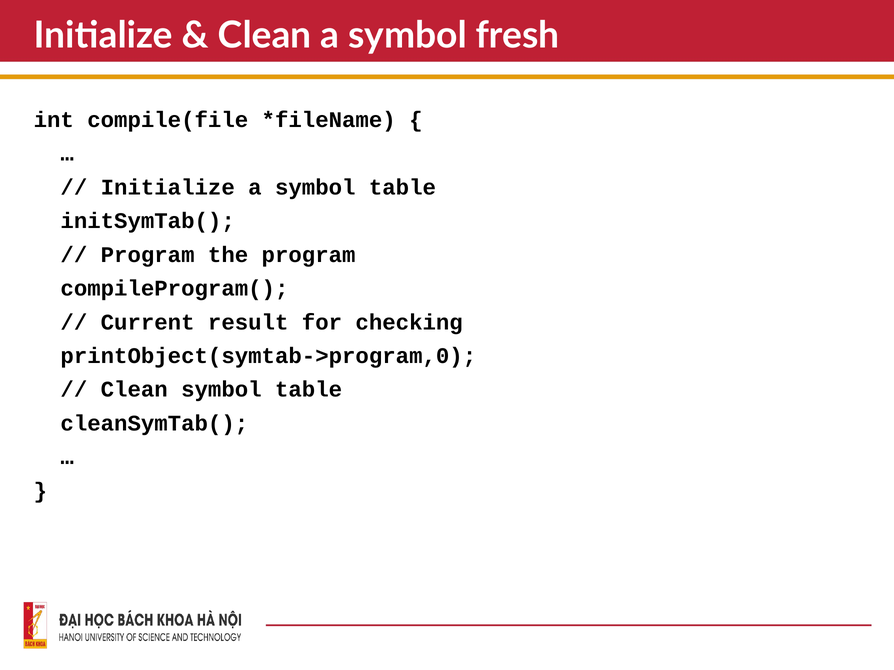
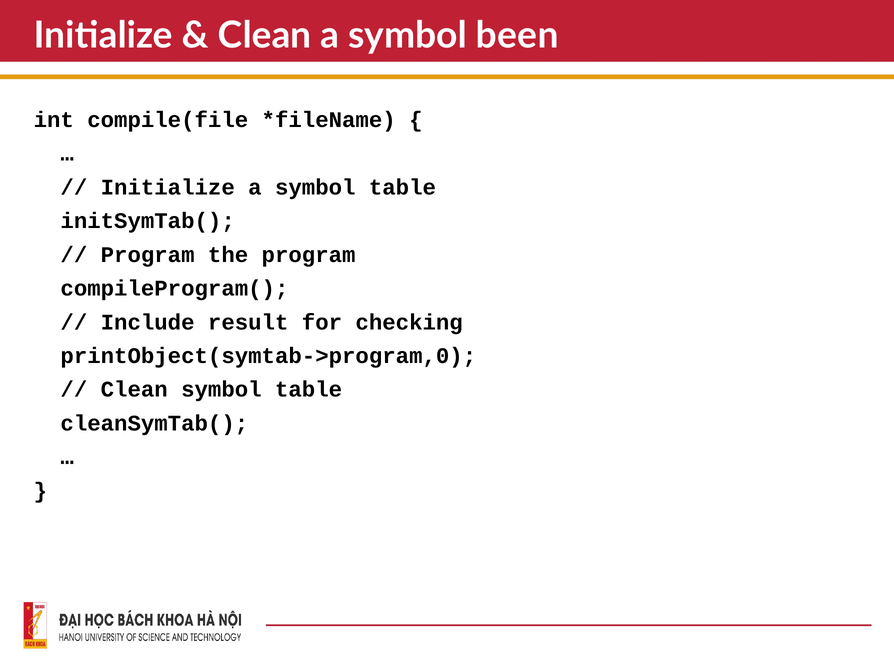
fresh: fresh -> been (517, 35)
Current: Current -> Include (148, 322)
